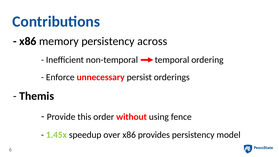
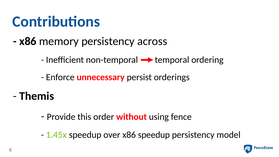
x86 provides: provides -> speedup (154, 135)
